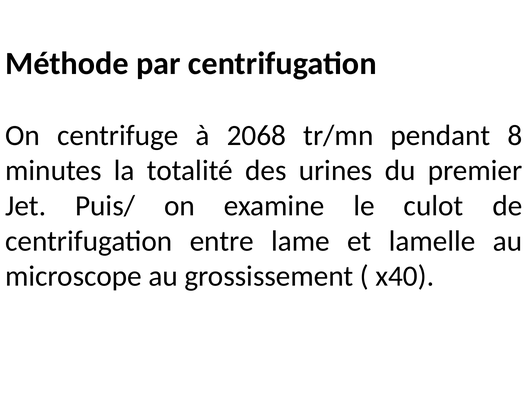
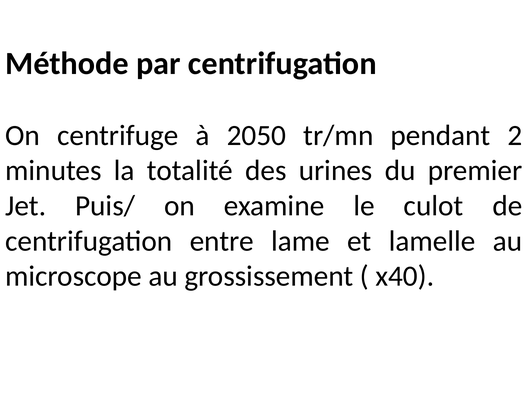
2068: 2068 -> 2050 (256, 135)
8: 8 -> 2 (515, 135)
